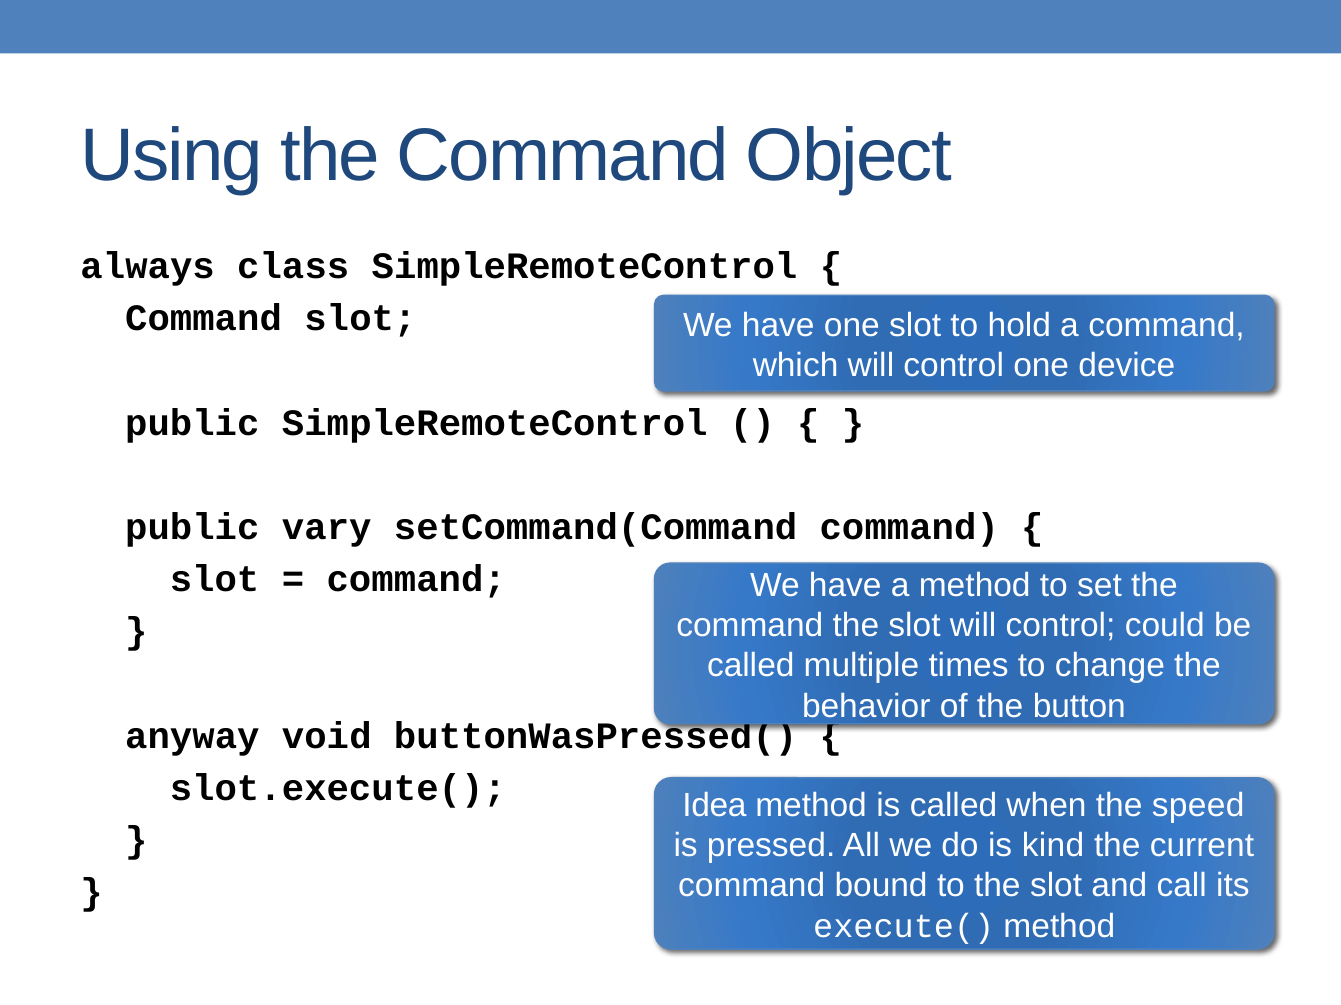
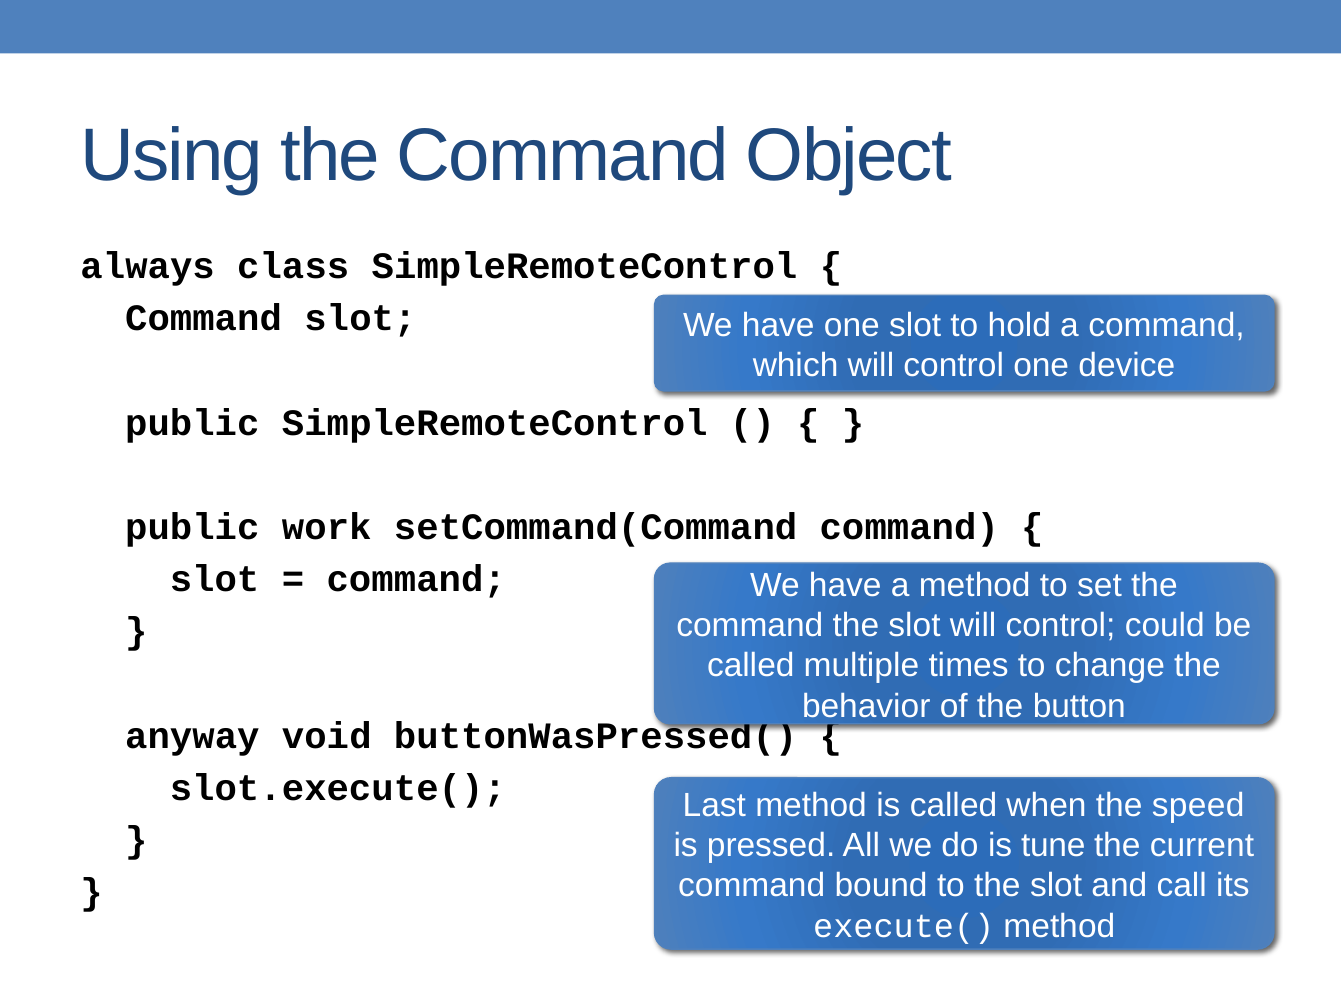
vary: vary -> work (327, 527)
Idea: Idea -> Last (714, 806)
kind: kind -> tune (1053, 846)
